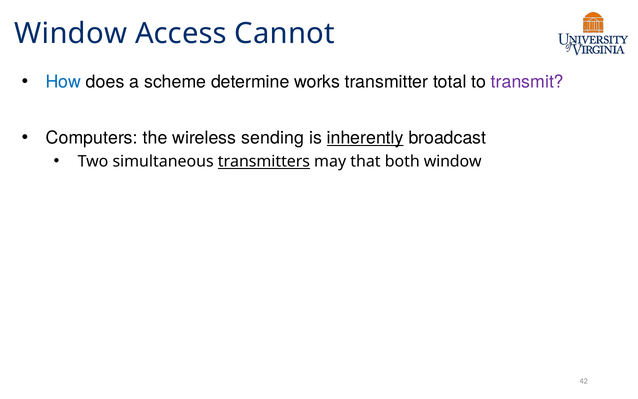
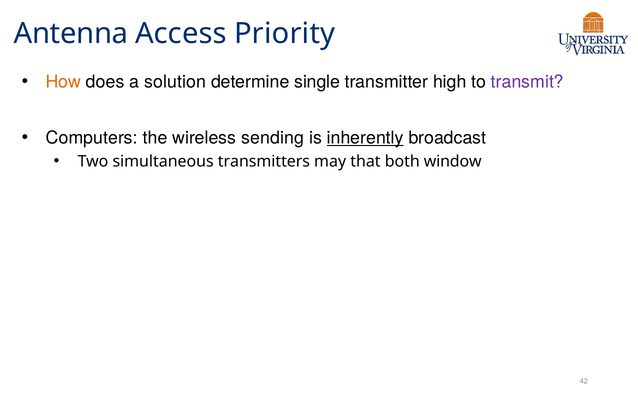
Window: Window -> Antenna (71, 34)
Cannot: Cannot -> Priority (285, 34)
How colour: blue -> orange (63, 82)
scheme: scheme -> solution (175, 82)
works: works -> single (317, 82)
total: total -> high (450, 82)
transmitters underline: present -> none (264, 161)
